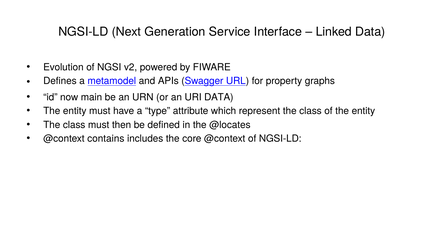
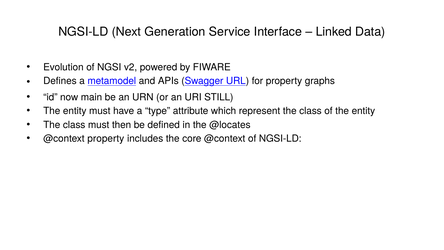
URI DATA: DATA -> STILL (219, 97)
@context contains: contains -> property (106, 138)
